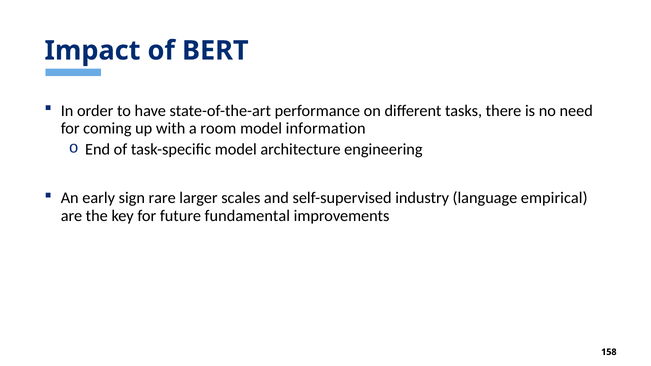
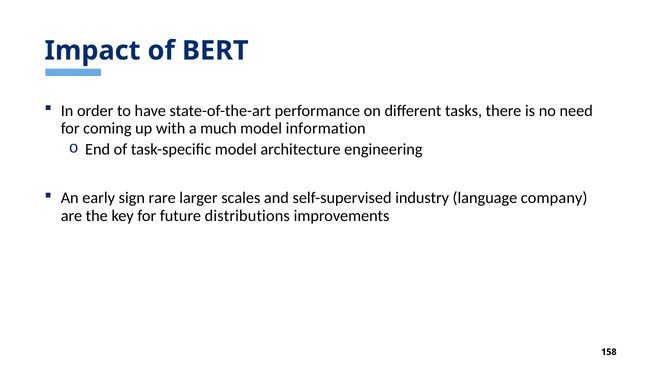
room: room -> much (218, 128)
empirical: empirical -> company (554, 198)
fundamental: fundamental -> distributions (247, 216)
